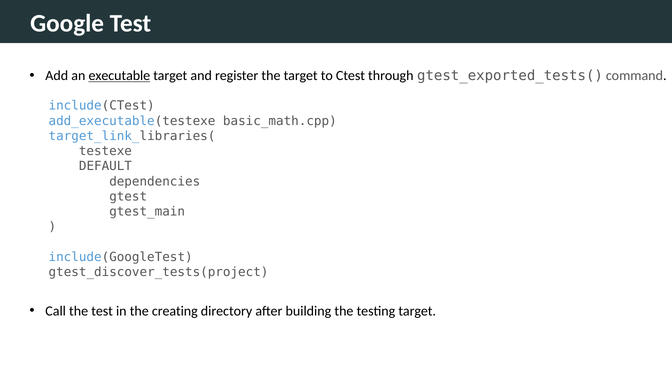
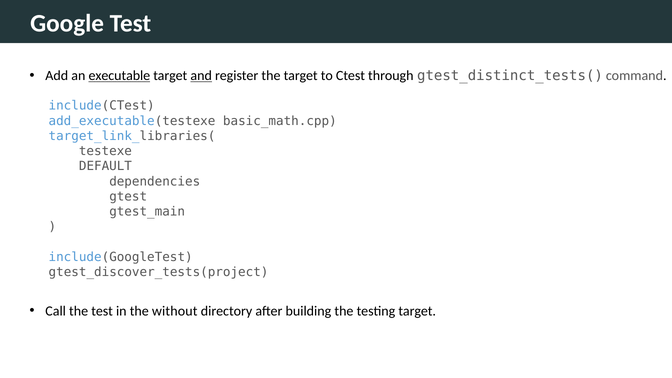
and underline: none -> present (201, 76)
gtest_exported_tests(: gtest_exported_tests( -> gtest_distinct_tests( (510, 76)
creating: creating -> without (175, 311)
